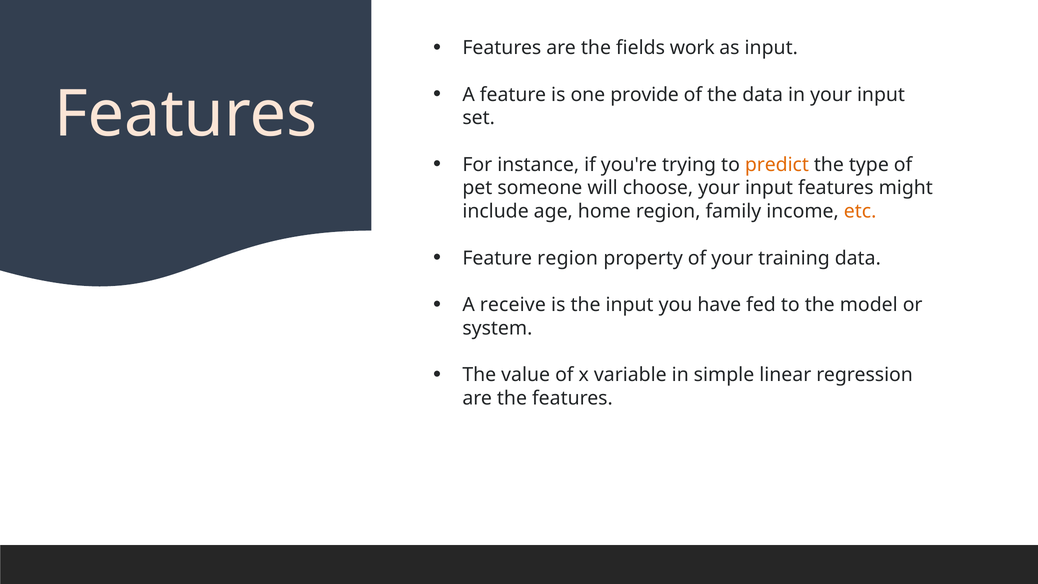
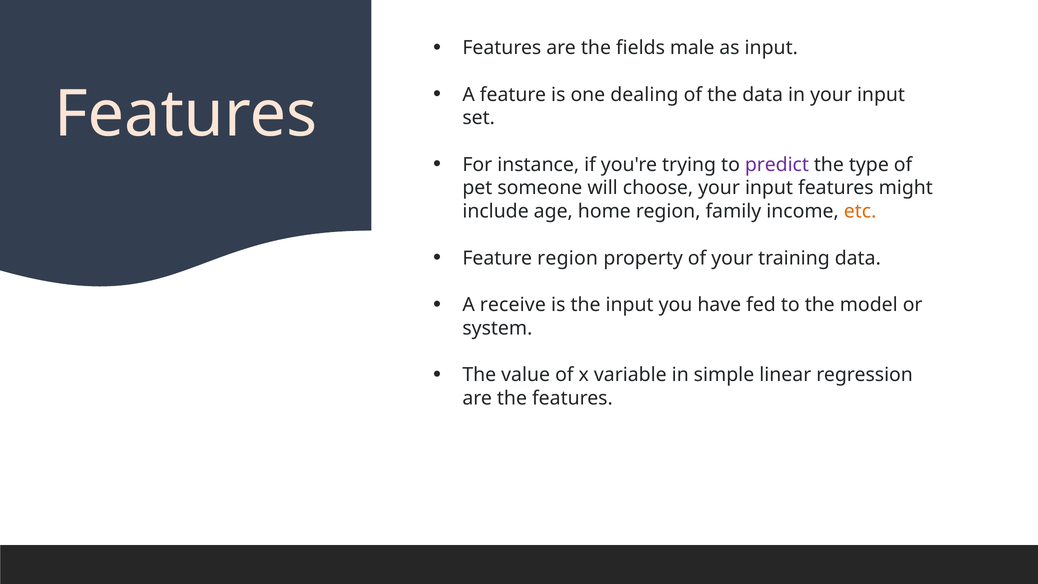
work: work -> male (692, 48)
provide: provide -> dealing (644, 95)
predict colour: orange -> purple (777, 165)
